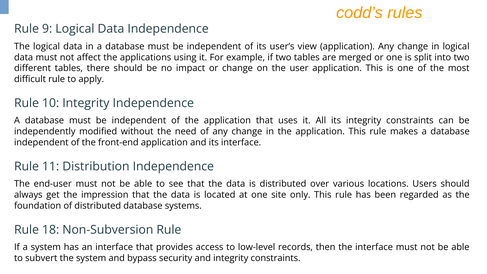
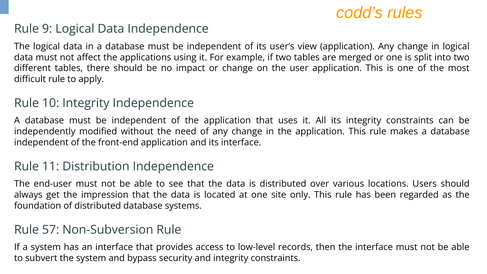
18: 18 -> 57 (51, 230)
